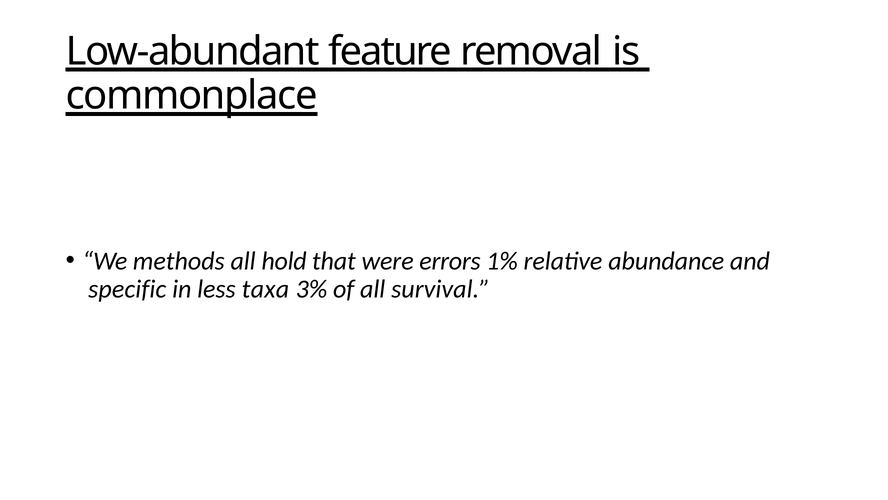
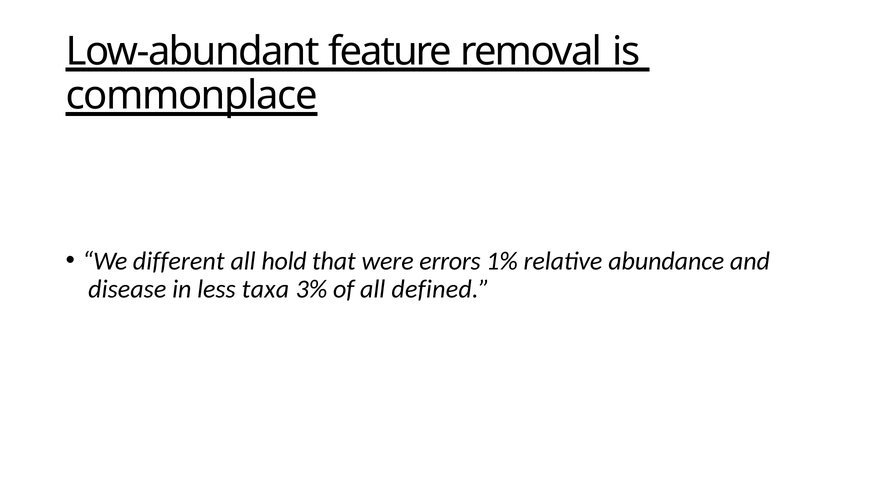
methods: methods -> different (179, 261)
specific: specific -> disease (127, 289)
survival: survival -> defined (441, 289)
